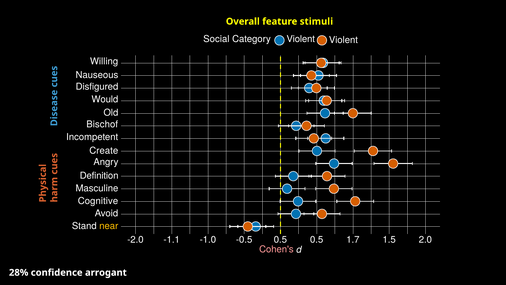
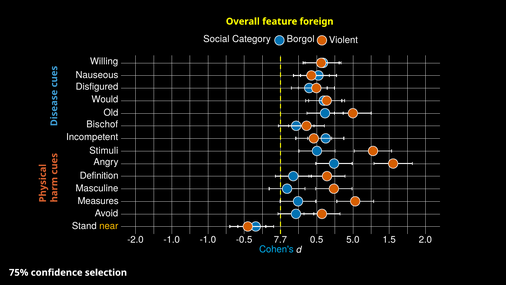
stimuli: stimuli -> foreign (317, 21)
Category Violent: Violent -> Borgol (301, 39)
Create: Create -> Stimuli (104, 150)
Cognitive: Cognitive -> Measures (98, 201)
-2.0 -1.1: -1.1 -> -1.0 (172, 239)
-0.5 0.5: 0.5 -> 7.7 (280, 239)
1.7: 1.7 -> 5.0 (353, 239)
Cohen's colour: pink -> light blue (276, 249)
28%: 28% -> 75% (19, 272)
arrogant: arrogant -> selection (106, 272)
